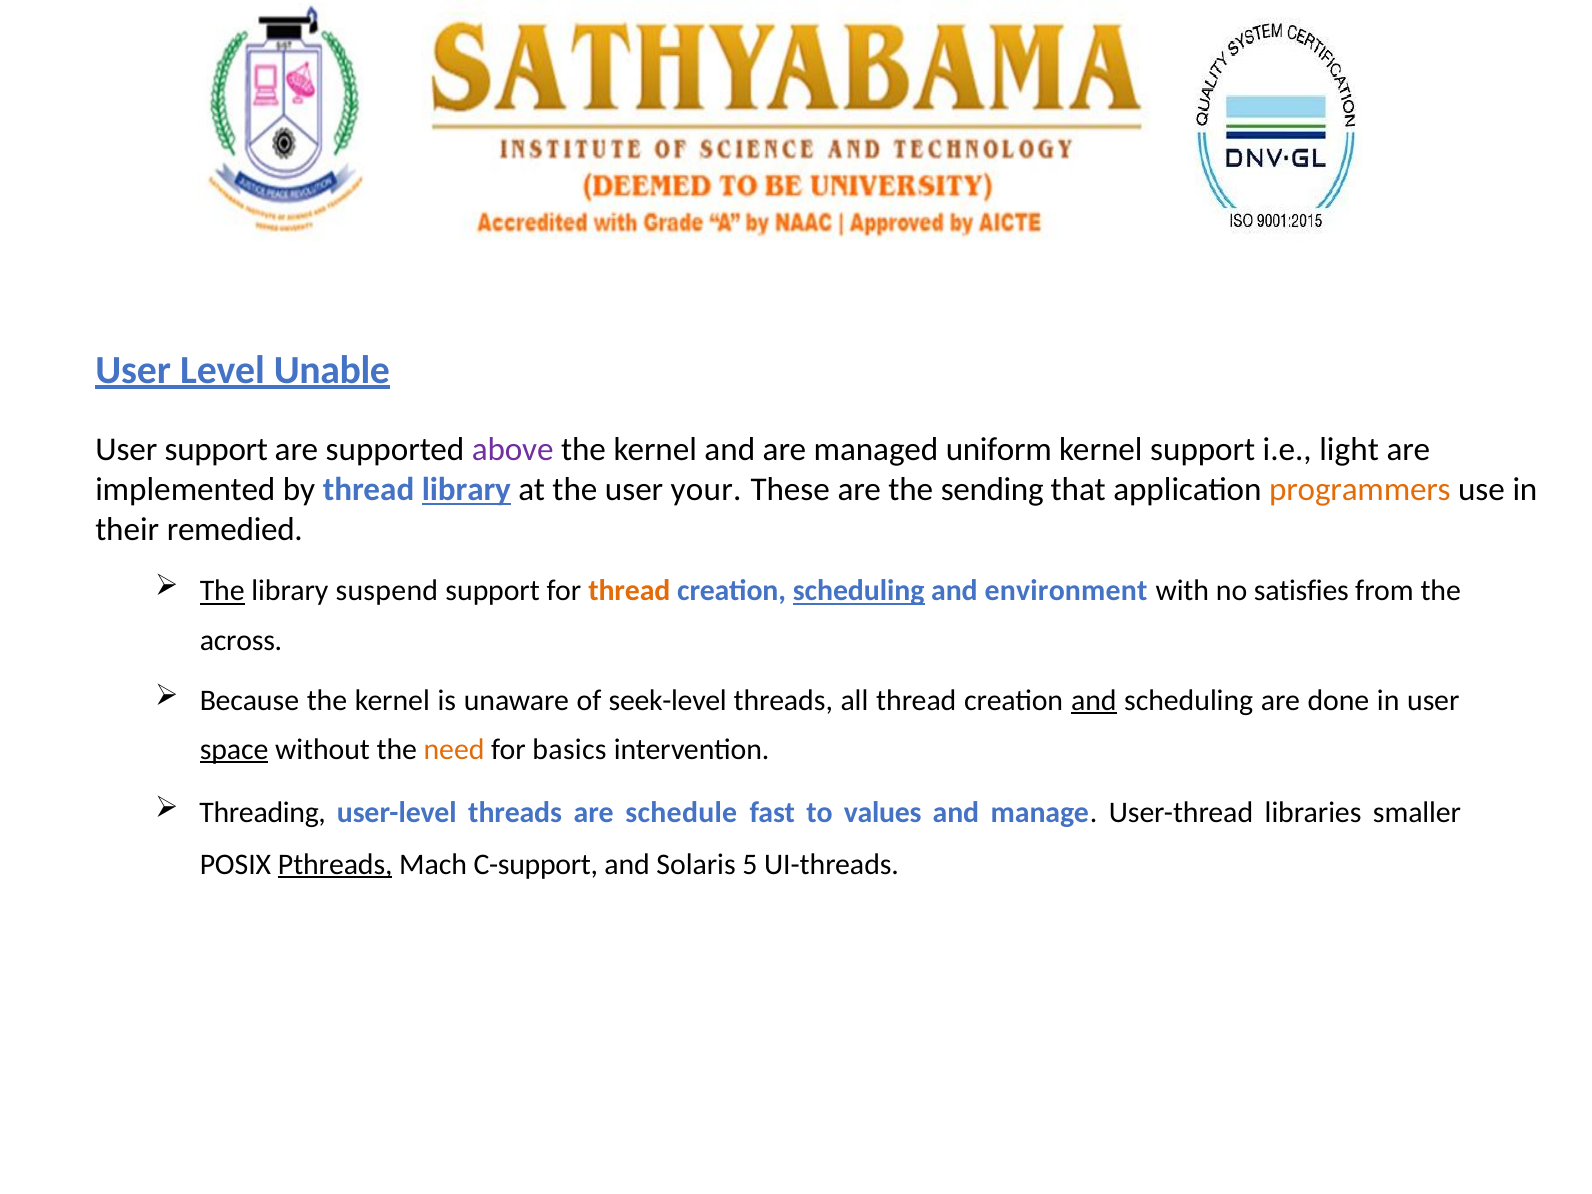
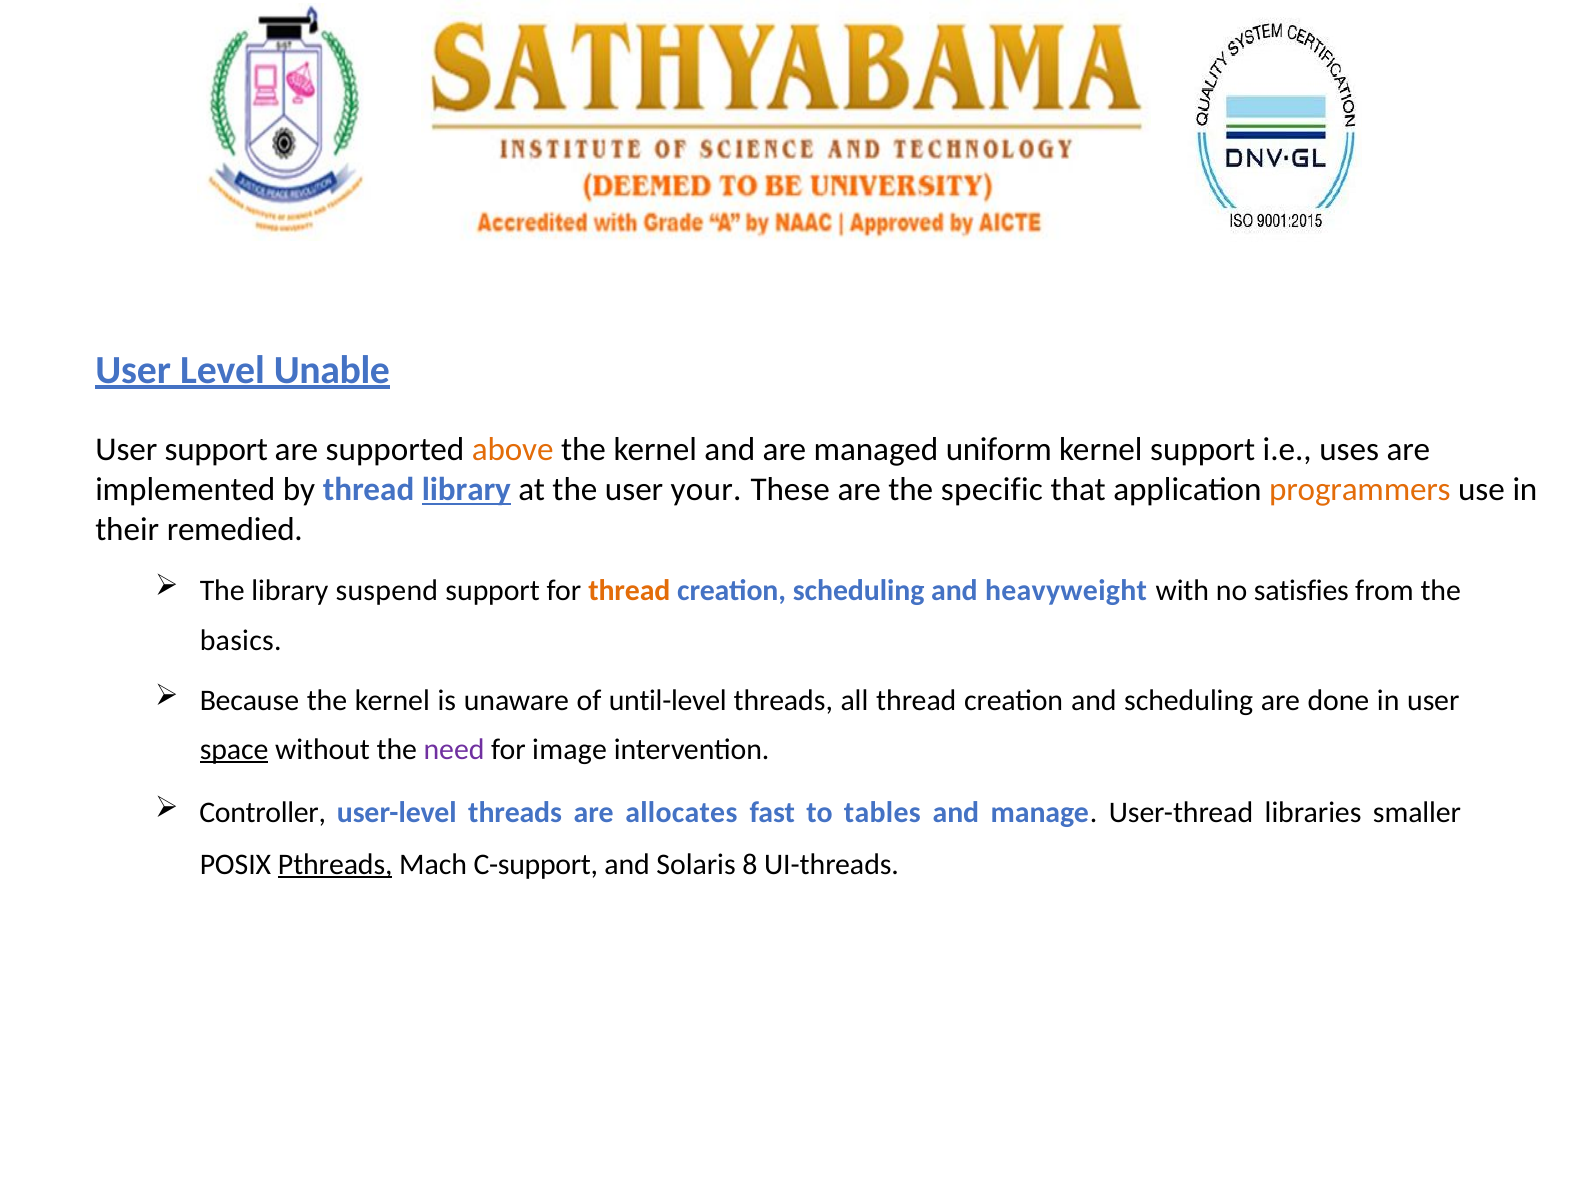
above colour: purple -> orange (513, 450)
light: light -> uses (1349, 450)
sending: sending -> specific (992, 489)
The underline: present -> none (222, 591)
scheduling underline: present -> none (859, 591)
environment: environment -> heavyweight (1066, 591)
across: across -> basics (241, 640)
seek-level: seek-level -> until-level (668, 700)
and underline: present -> none (1094, 700)
need colour: orange -> purple (454, 750)
basics: basics -> image (570, 750)
Threading: Threading -> Controller (263, 812)
schedule: schedule -> allocates (681, 812)
values: values -> tables (882, 812)
5: 5 -> 8 (750, 865)
